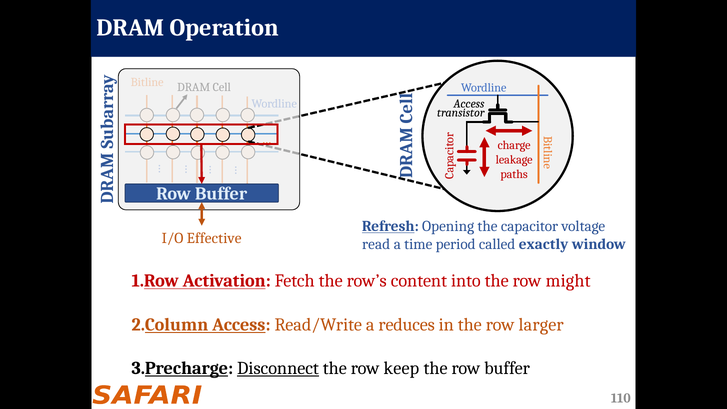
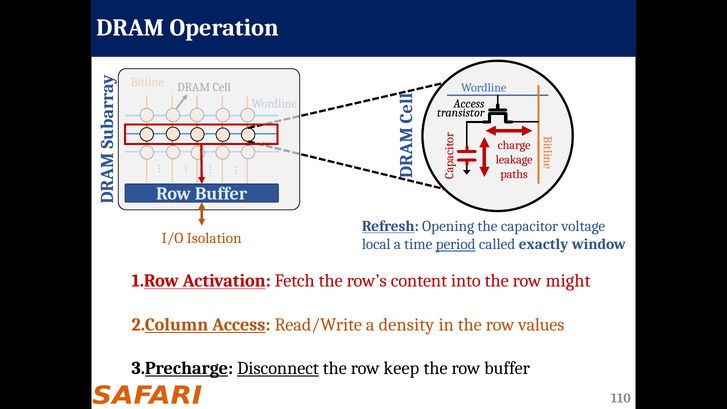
Effective: Effective -> Isolation (214, 238)
read: read -> local (376, 244)
period underline: none -> present (456, 244)
reduces: reduces -> density (406, 325)
larger: larger -> values (541, 325)
